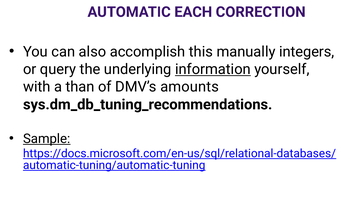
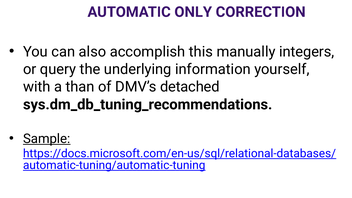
EACH: EACH -> ONLY (193, 12)
information underline: present -> none (213, 69)
amounts: amounts -> detached (190, 87)
